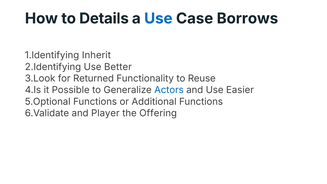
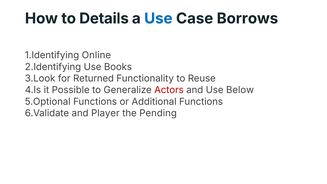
Inherit: Inherit -> Online (96, 55)
Better: Better -> Books (118, 67)
Actors colour: blue -> red (169, 90)
Easier: Easier -> Below (240, 90)
Offering: Offering -> Pending (158, 113)
